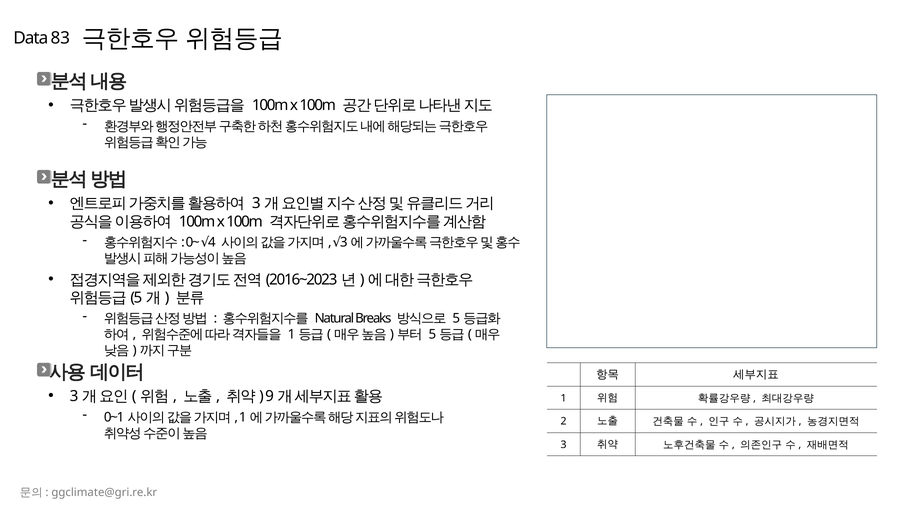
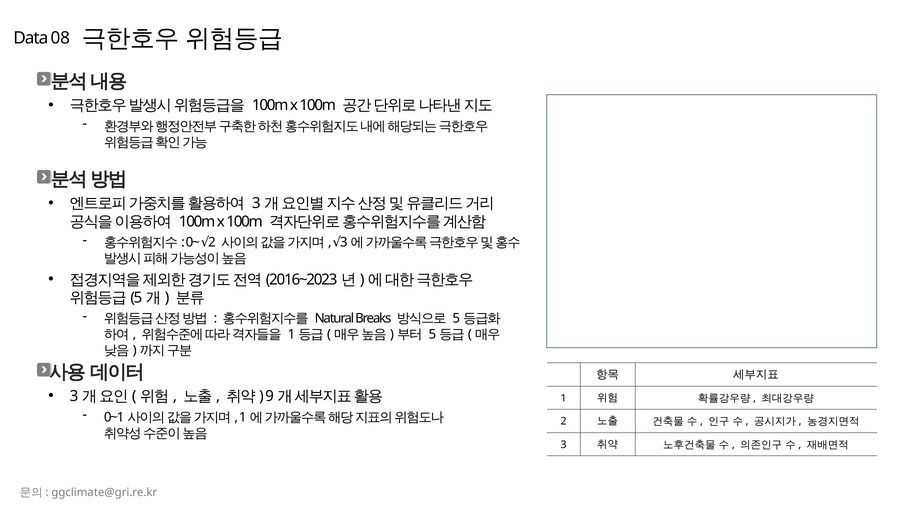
83: 83 -> 08 (60, 38)
0~ 4: 4 -> 2 (212, 243)
